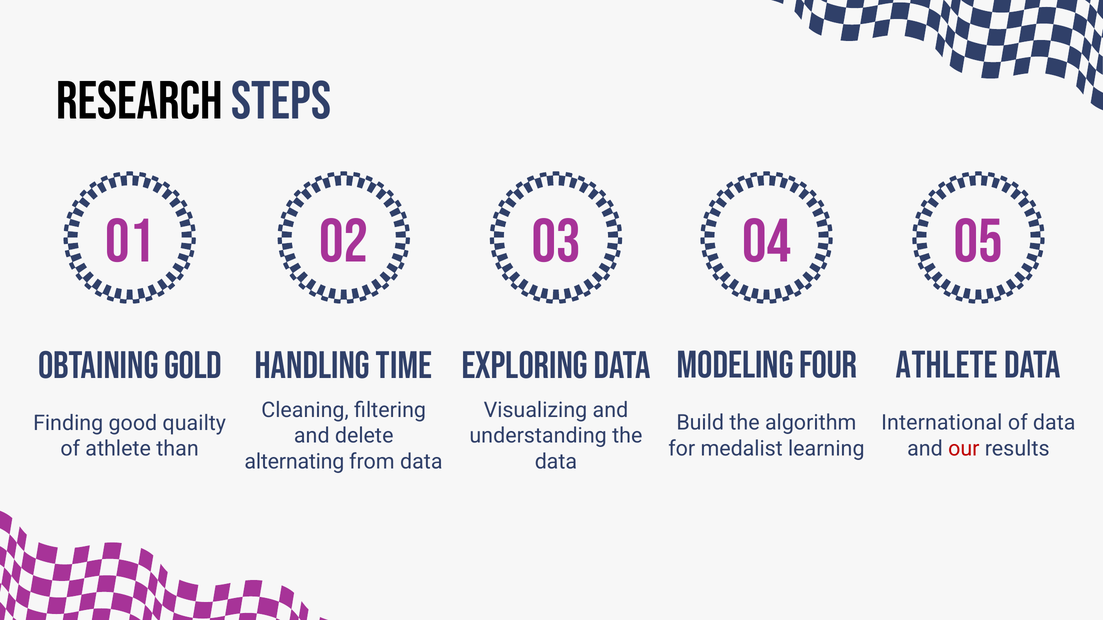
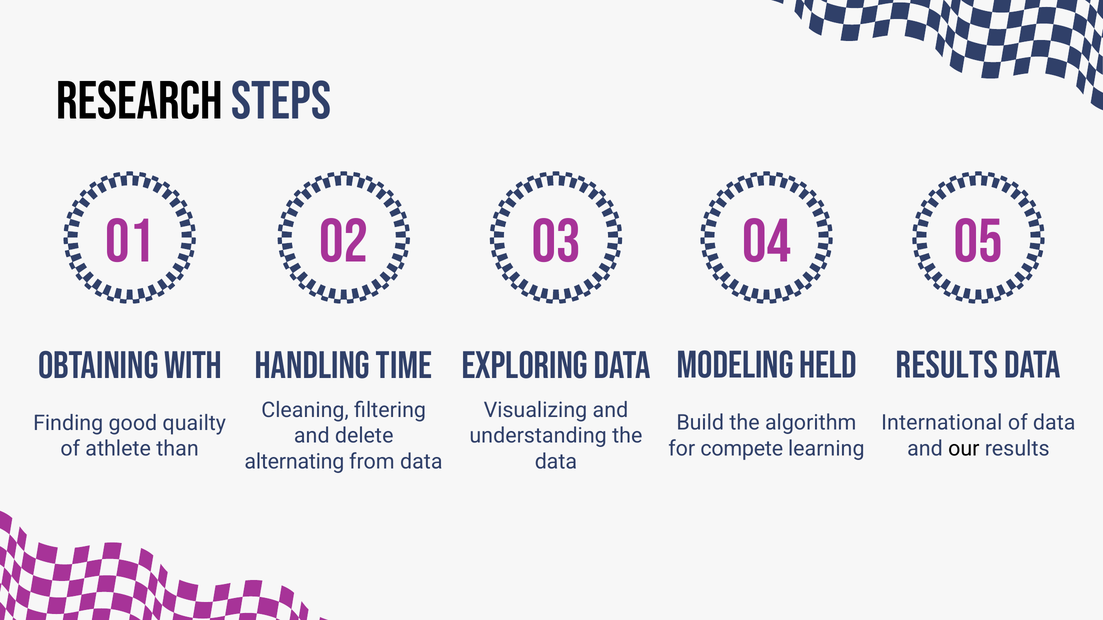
four: four -> held (828, 365)
athlete: athlete -> results (947, 365)
gold: gold -> with (193, 366)
medalist: medalist -> compete (742, 449)
our colour: red -> black (964, 449)
